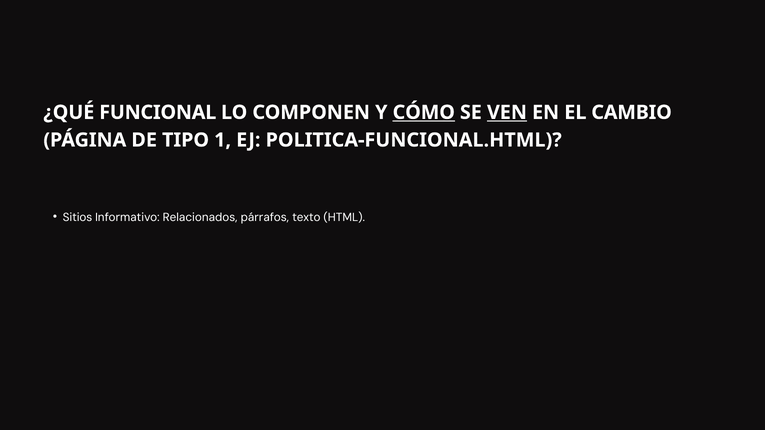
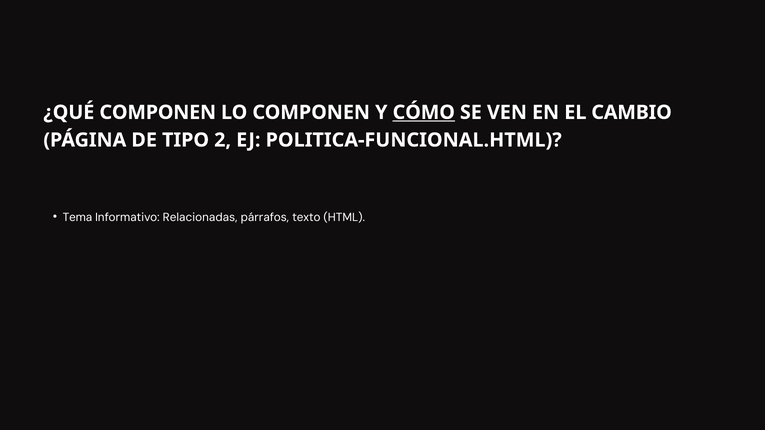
¿QUÉ FUNCIONAL: FUNCIONAL -> COMPONEN (158, 112)
VEN underline: present -> none (507, 112)
1: 1 -> 2 (223, 140)
Sitios: Sitios -> Tema (77, 217)
Relacionados: Relacionados -> Relacionadas (200, 217)
